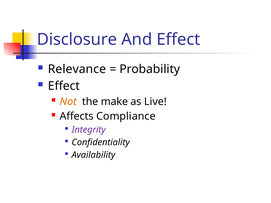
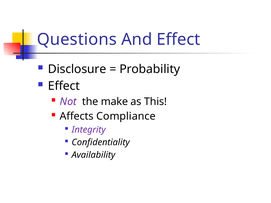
Disclosure: Disclosure -> Questions (77, 40)
Relevance: Relevance -> Disclosure (77, 69)
Not colour: orange -> purple (68, 102)
Live: Live -> This (156, 102)
